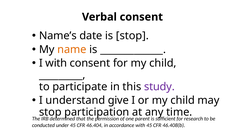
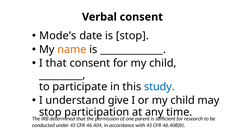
Name’s: Name’s -> Mode’s (58, 36)
I with: with -> that (56, 63)
study colour: purple -> blue (159, 87)
